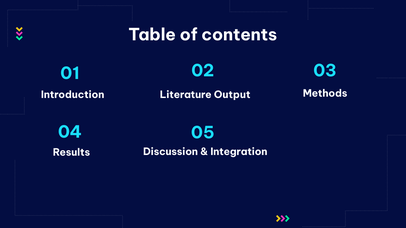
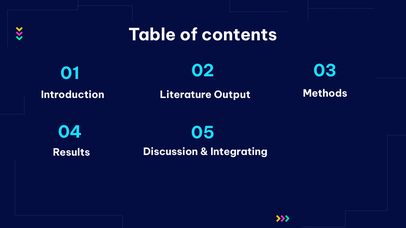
Integration: Integration -> Integrating (239, 152)
